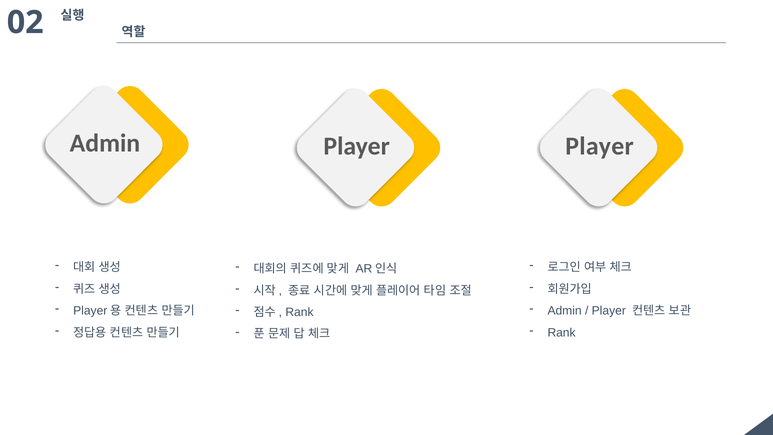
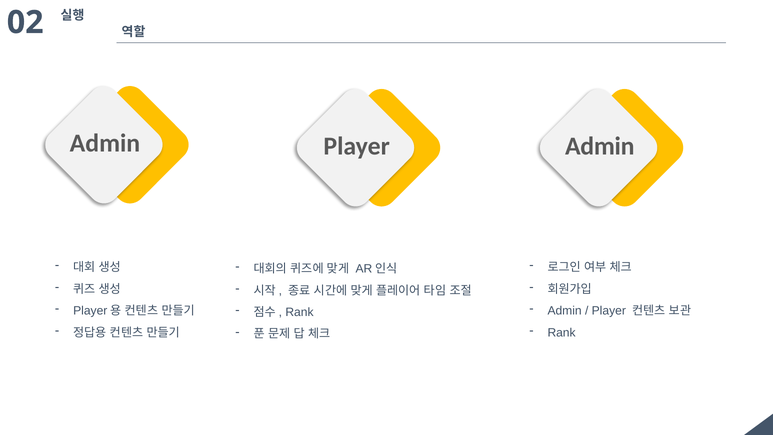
Player Player: Player -> Admin (600, 146)
